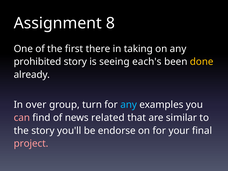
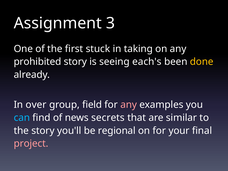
8: 8 -> 3 (110, 23)
there: there -> stuck (98, 49)
turn: turn -> field (92, 105)
any colour: light blue -> pink (129, 105)
can colour: pink -> light blue (22, 118)
related: related -> secrets (108, 118)
endorse: endorse -> regional (117, 131)
